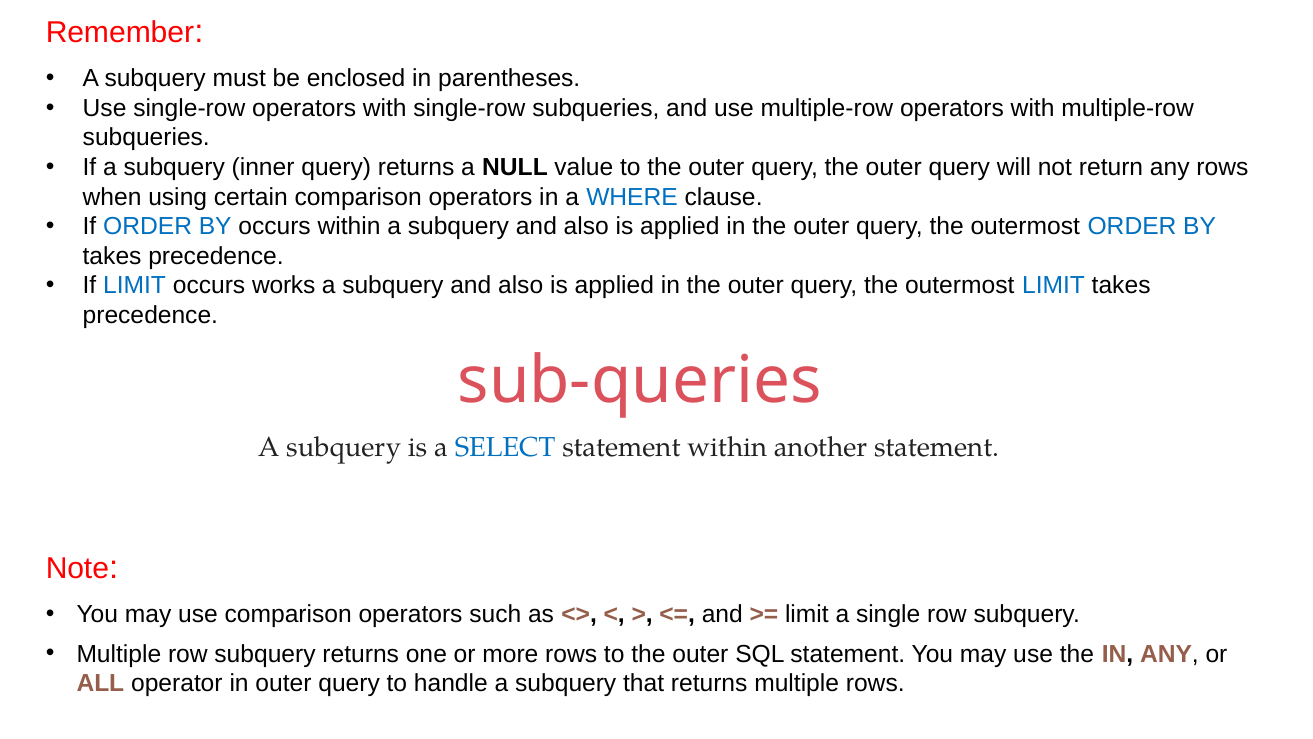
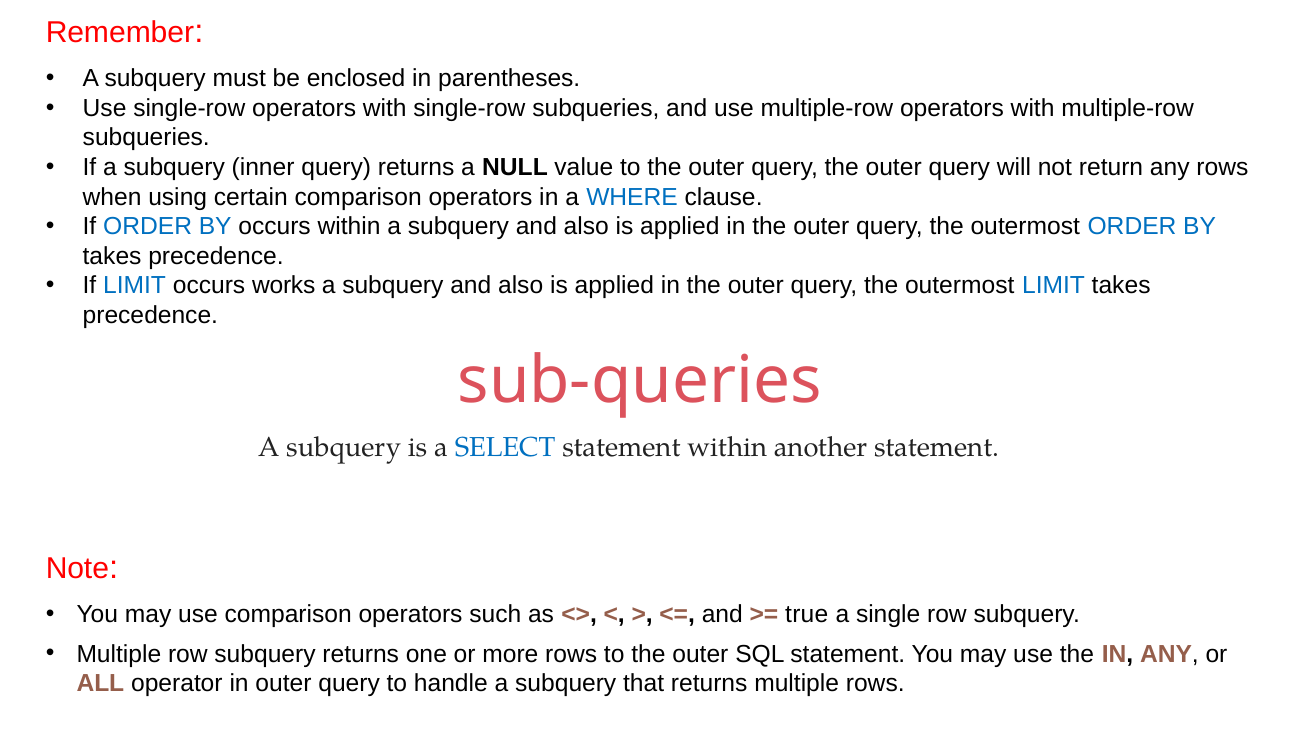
limit: limit -> true (807, 614)
